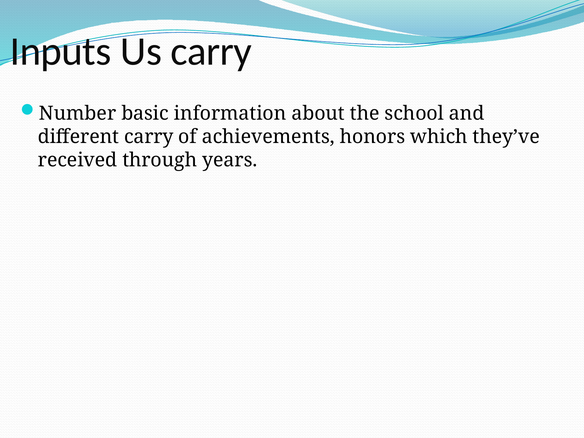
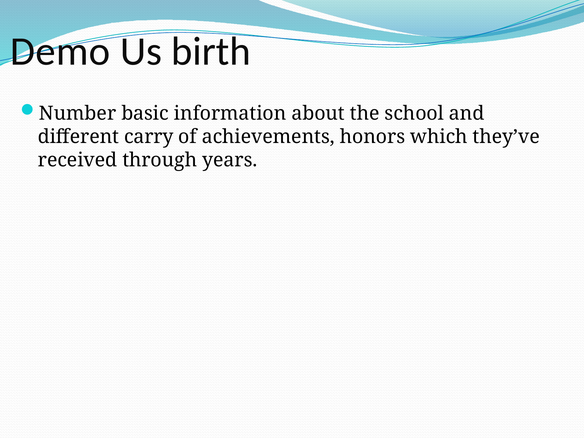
Inputs: Inputs -> Demo (60, 51)
Us carry: carry -> birth (211, 51)
